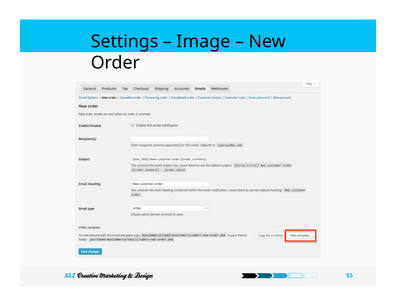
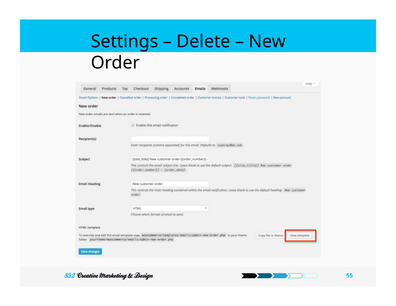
Image: Image -> Delete (203, 41)
